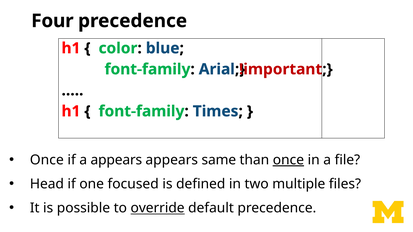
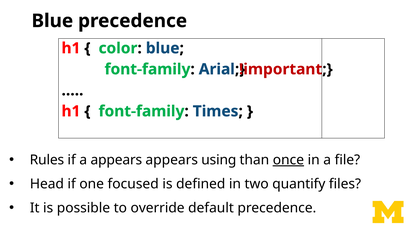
Four: Four -> Blue (52, 21)
Once: Once -> Rules (47, 160)
same: same -> using (219, 160)
multiple: multiple -> quantify (299, 184)
override underline: present -> none (158, 208)
